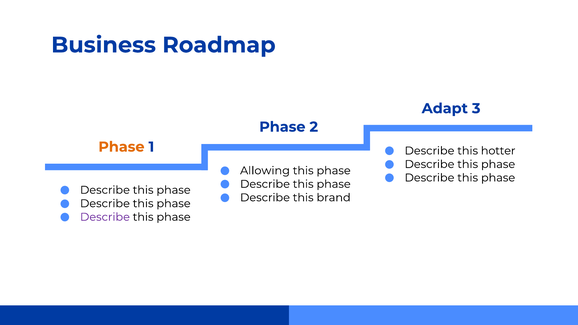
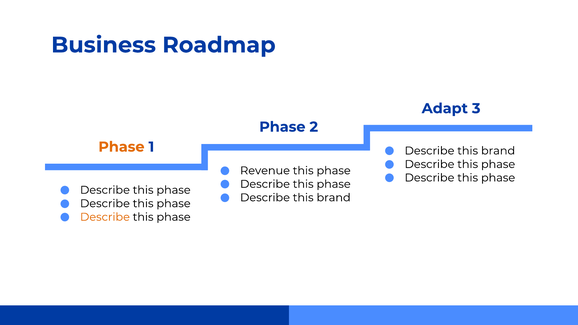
hotter: hotter -> brand (498, 151)
Allowing: Allowing -> Revenue (265, 171)
Describe colour: purple -> orange (105, 217)
